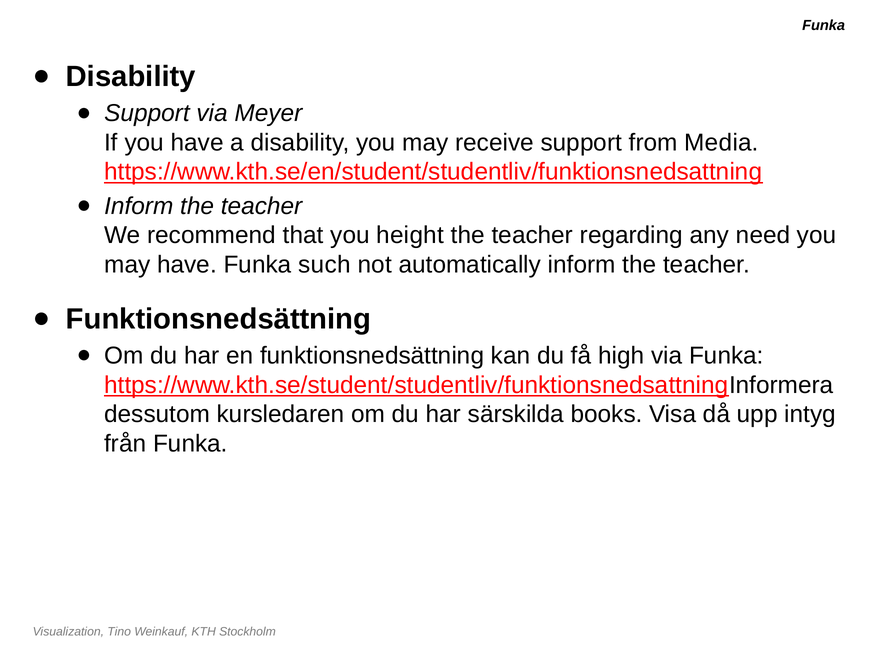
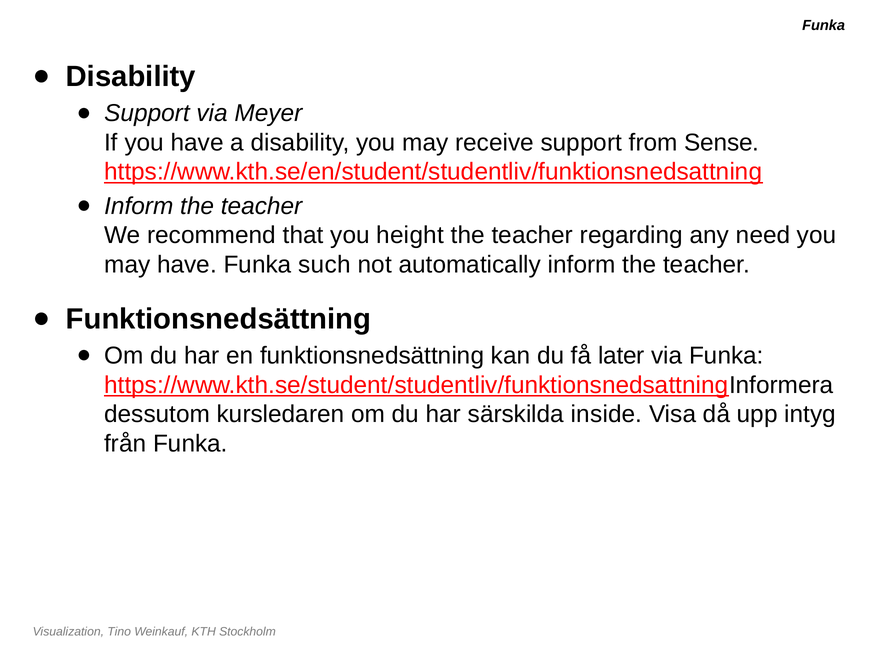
Media: Media -> Sense (722, 143)
high: high -> later (621, 356)
books: books -> inside (607, 415)
